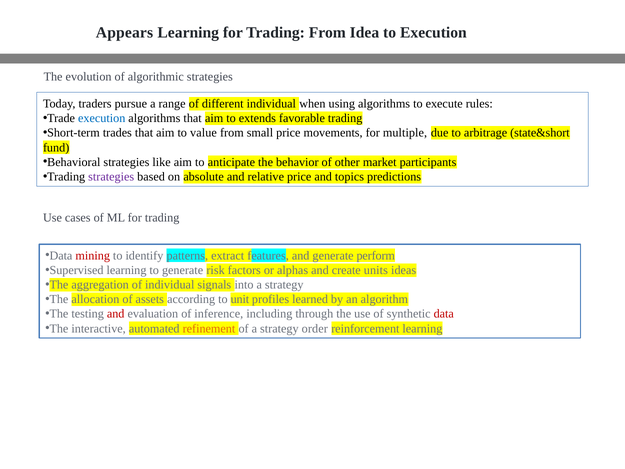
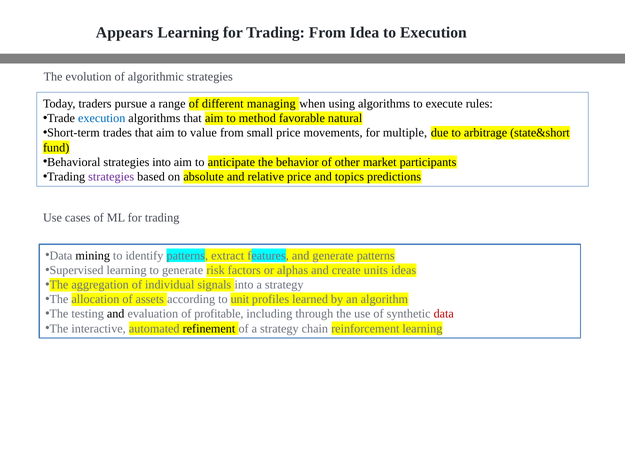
different individual: individual -> managing (271, 104)
extends: extends -> method (257, 118)
favorable trading: trading -> natural (345, 118)
strategies like: like -> into (162, 162)
mining colour: red -> black (93, 255)
generate perform: perform -> patterns (376, 255)
and colour: red -> black (116, 314)
inference: inference -> profitable (219, 314)
refinement colour: orange -> black (209, 328)
order: order -> chain (315, 328)
